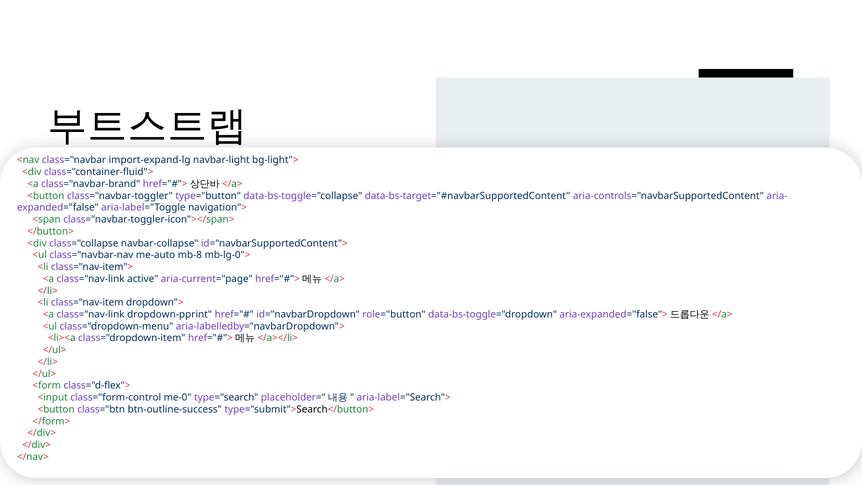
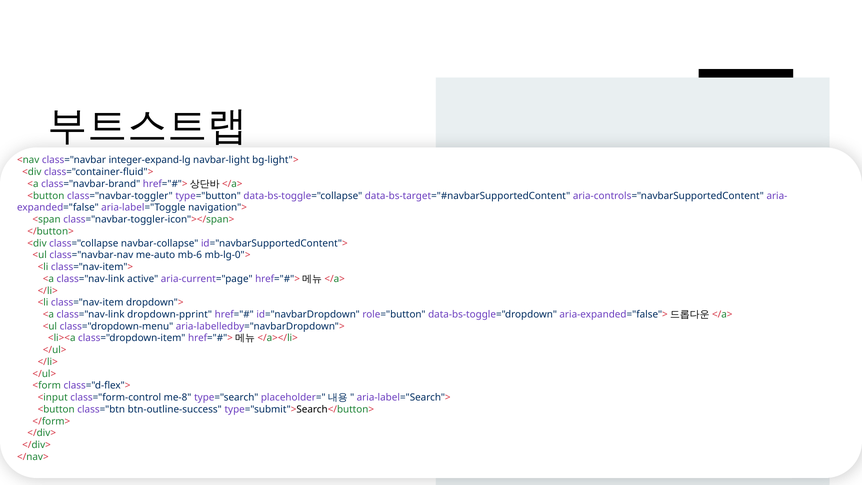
import-expand-lg: import-expand-lg -> integer-expand-lg (150, 160)
mb-8: mb-8 -> mb-6 (190, 255)
me-0: me-0 -> me-8 (178, 397)
